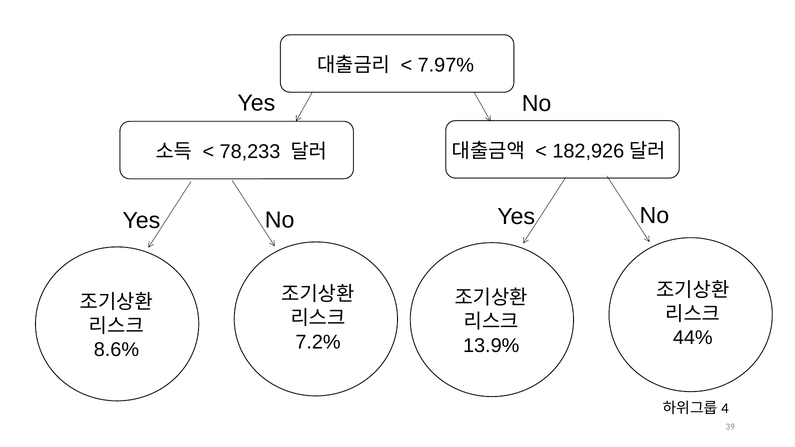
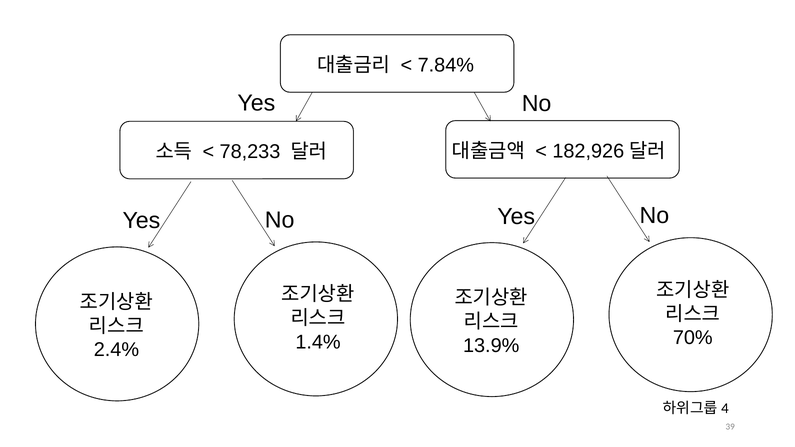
7.97%: 7.97% -> 7.84% (446, 65)
44%: 44% -> 70% (693, 338)
7.2%: 7.2% -> 1.4% (318, 342)
8.6%: 8.6% -> 2.4% (116, 350)
